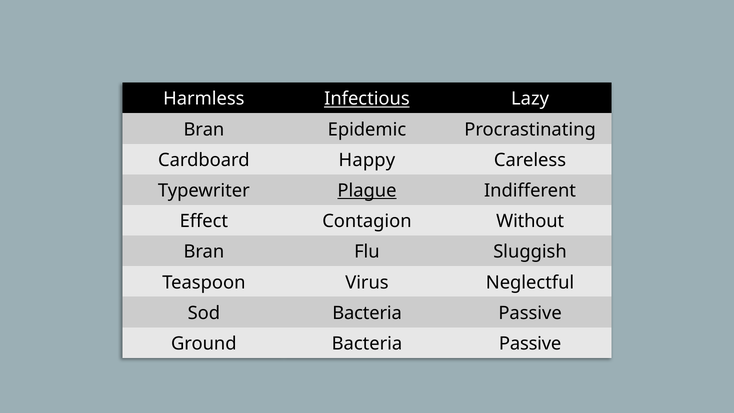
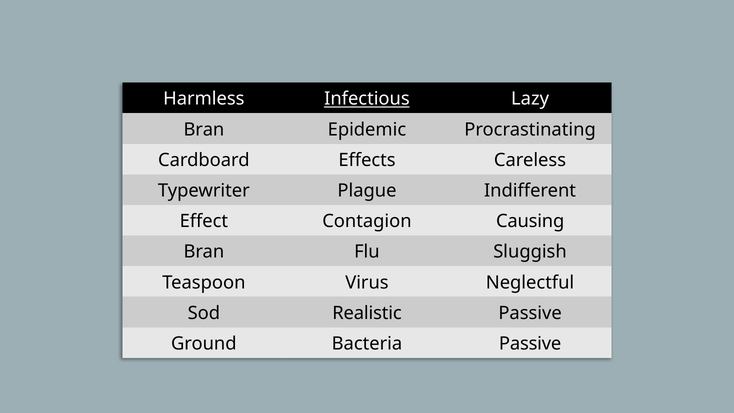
Happy: Happy -> Effects (367, 160)
Plague underline: present -> none (367, 191)
Without: Without -> Causing (530, 221)
Sod Bacteria: Bacteria -> Realistic (367, 313)
